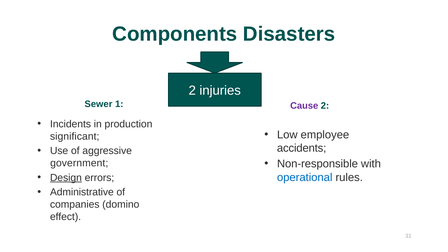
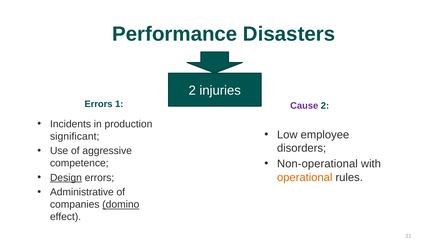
Components: Components -> Performance (175, 34)
Sewer: Sewer -> Errors (99, 104)
accidents: accidents -> disorders (302, 148)
Non-responsible: Non-responsible -> Non-operational (317, 164)
government: government -> competence (79, 163)
operational colour: blue -> orange (305, 177)
domino underline: none -> present (121, 205)
